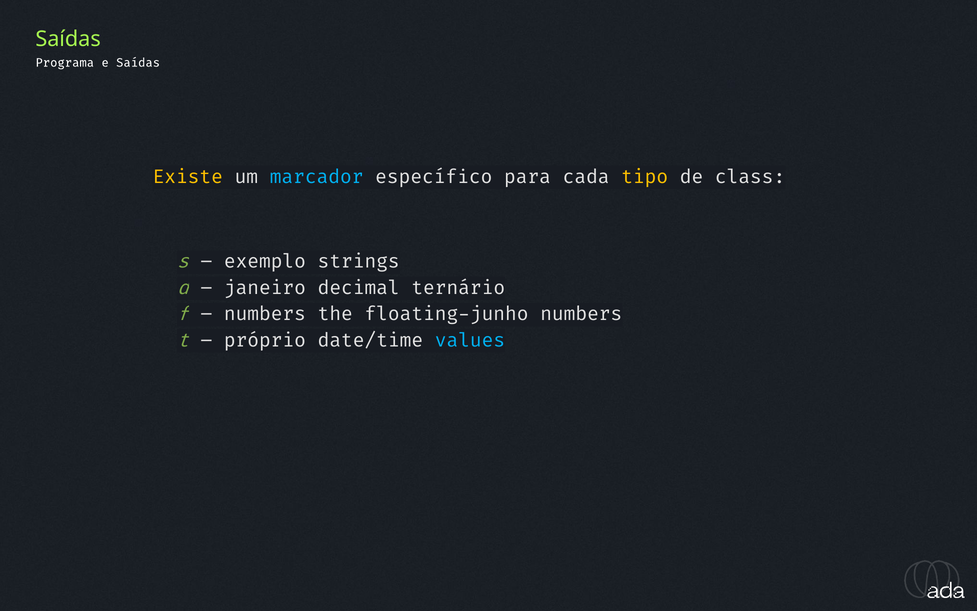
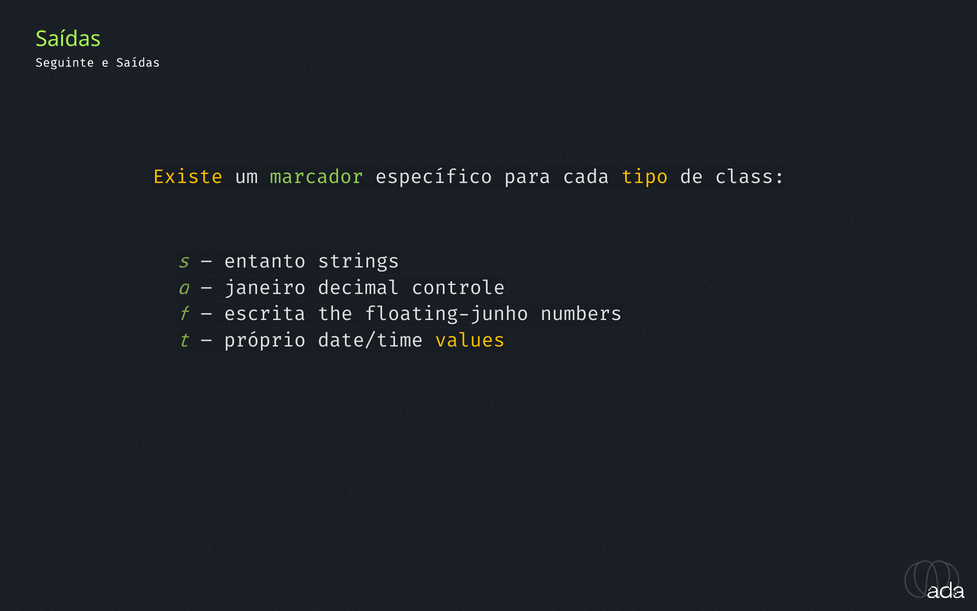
Programa: Programa -> Seguinte (65, 63)
marcador colour: light blue -> light green (317, 177)
exemplo: exemplo -> entanto (265, 262)
ternário: ternário -> controle (458, 288)
numbers: numbers -> escrita (265, 314)
values colour: light blue -> yellow (470, 340)
